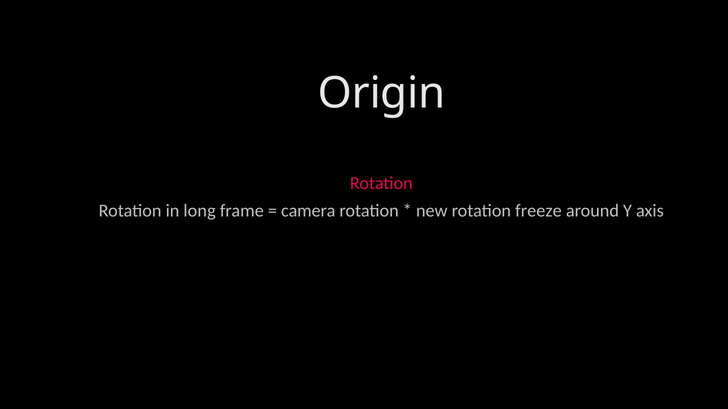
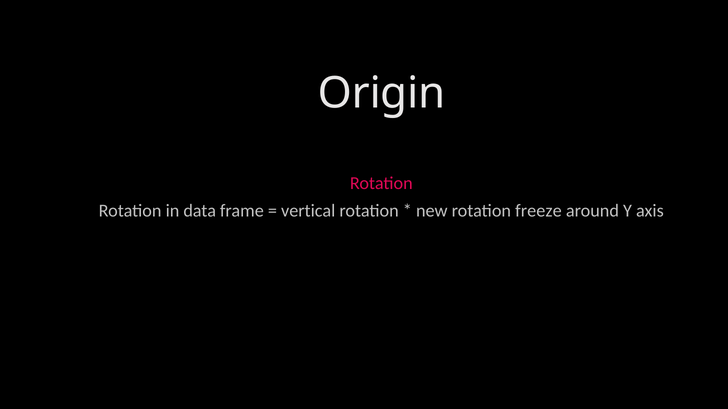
long: long -> data (200, 211)
camera: camera -> vertical (308, 211)
